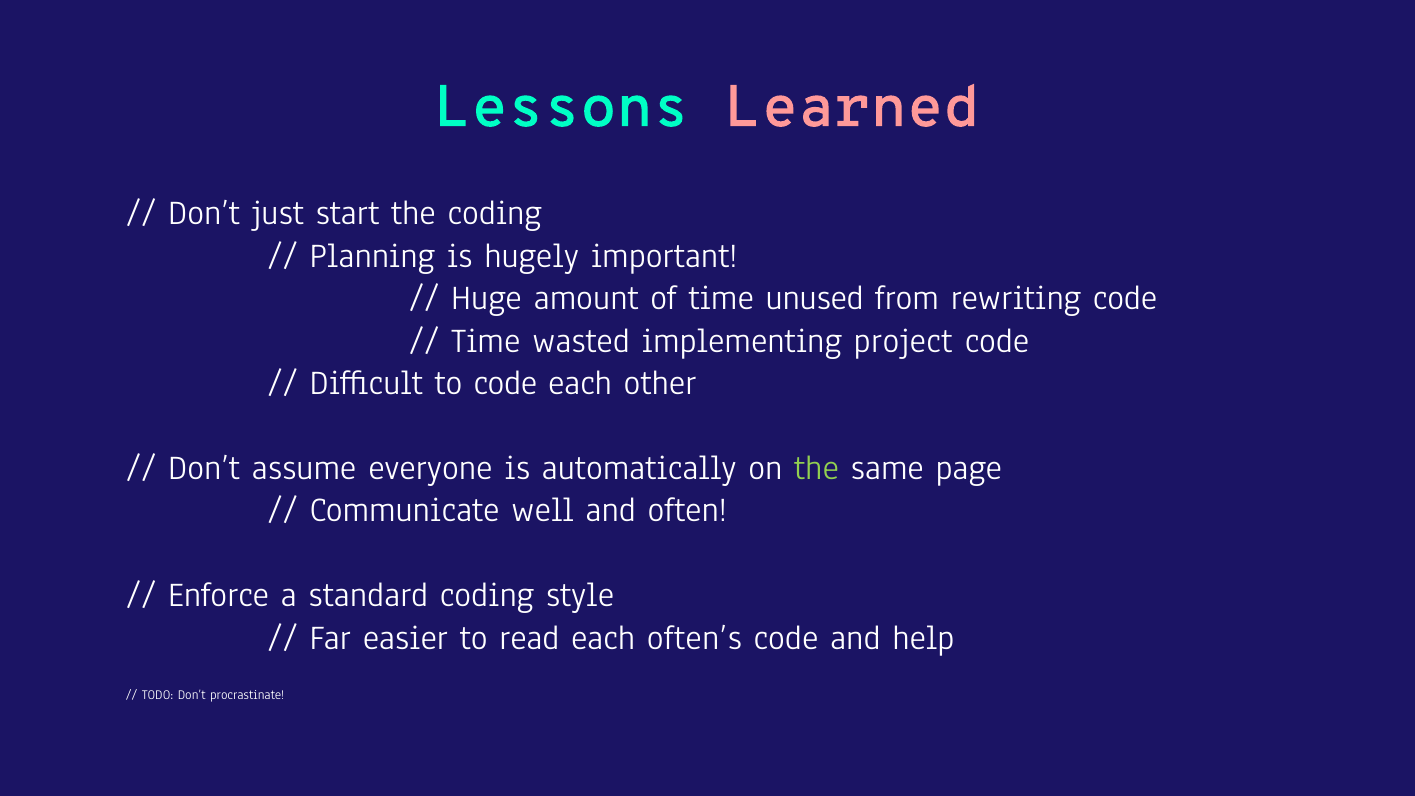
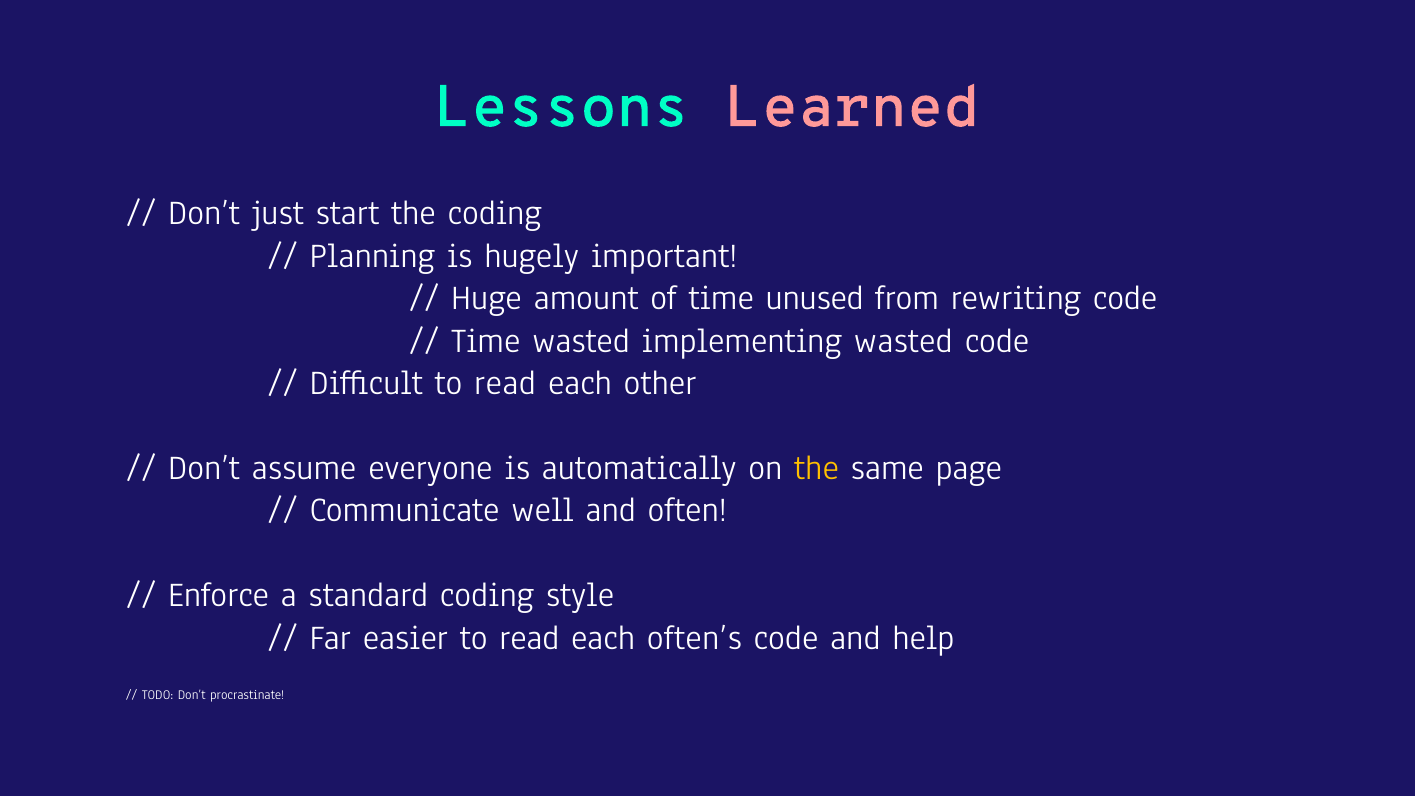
implementing project: project -> wasted (903, 340)
Difficult to code: code -> read (505, 383)
the colour: light green -> yellow (817, 468)
